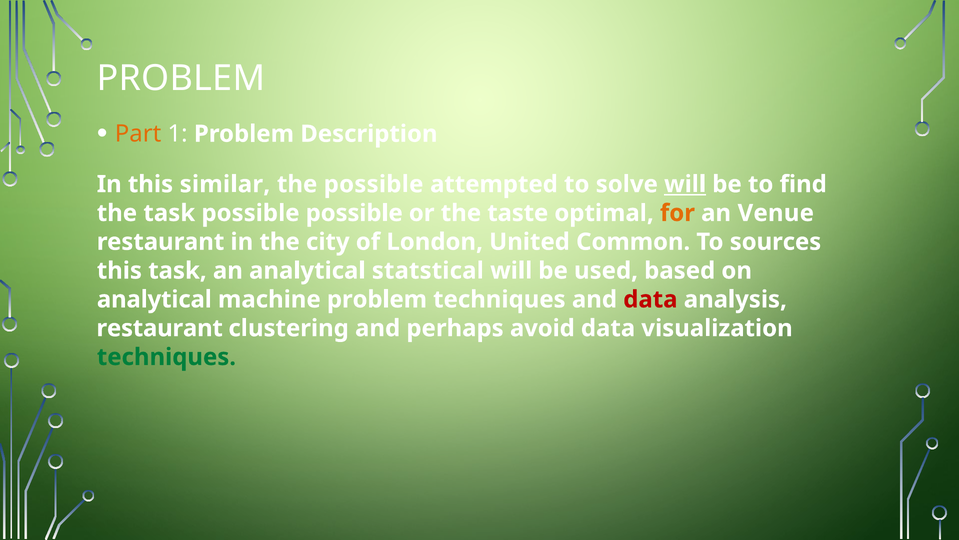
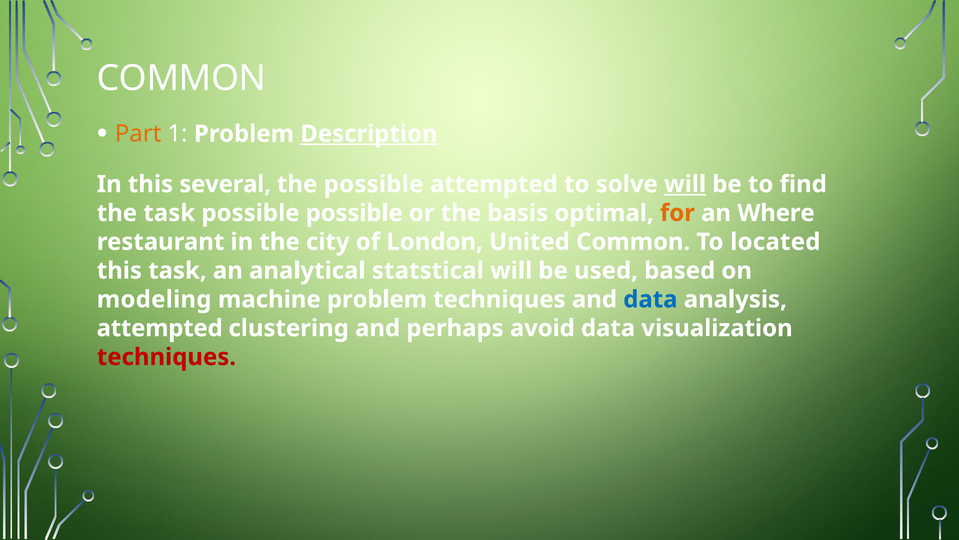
PROBLEM: PROBLEM -> COMMON (181, 78)
Description underline: none -> present (369, 134)
similar: similar -> several (225, 184)
taste: taste -> basis (518, 213)
Venue: Venue -> Where (776, 213)
sources: sources -> located (775, 242)
analytical: analytical -> modeling (154, 299)
data colour: red -> blue (650, 299)
restaurant: restaurant -> attempted (160, 328)
techniques colour: green -> red (166, 357)
